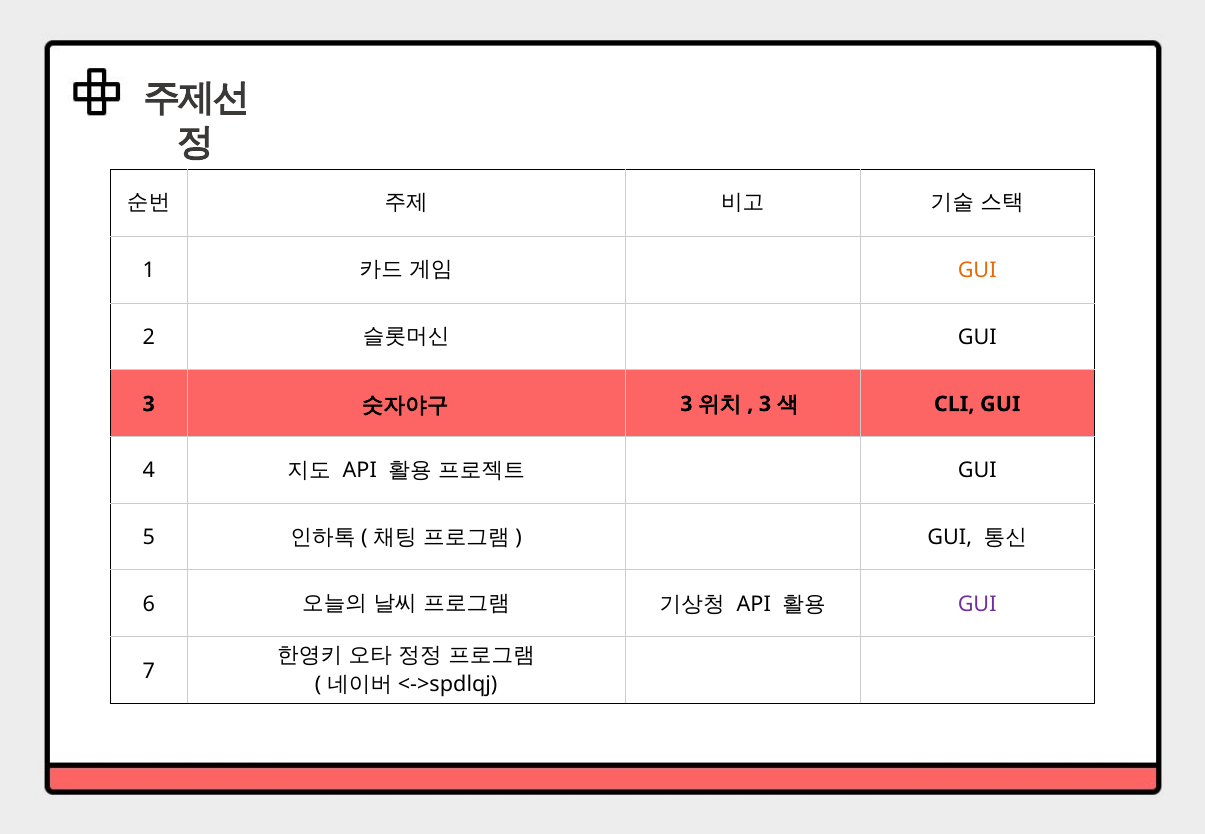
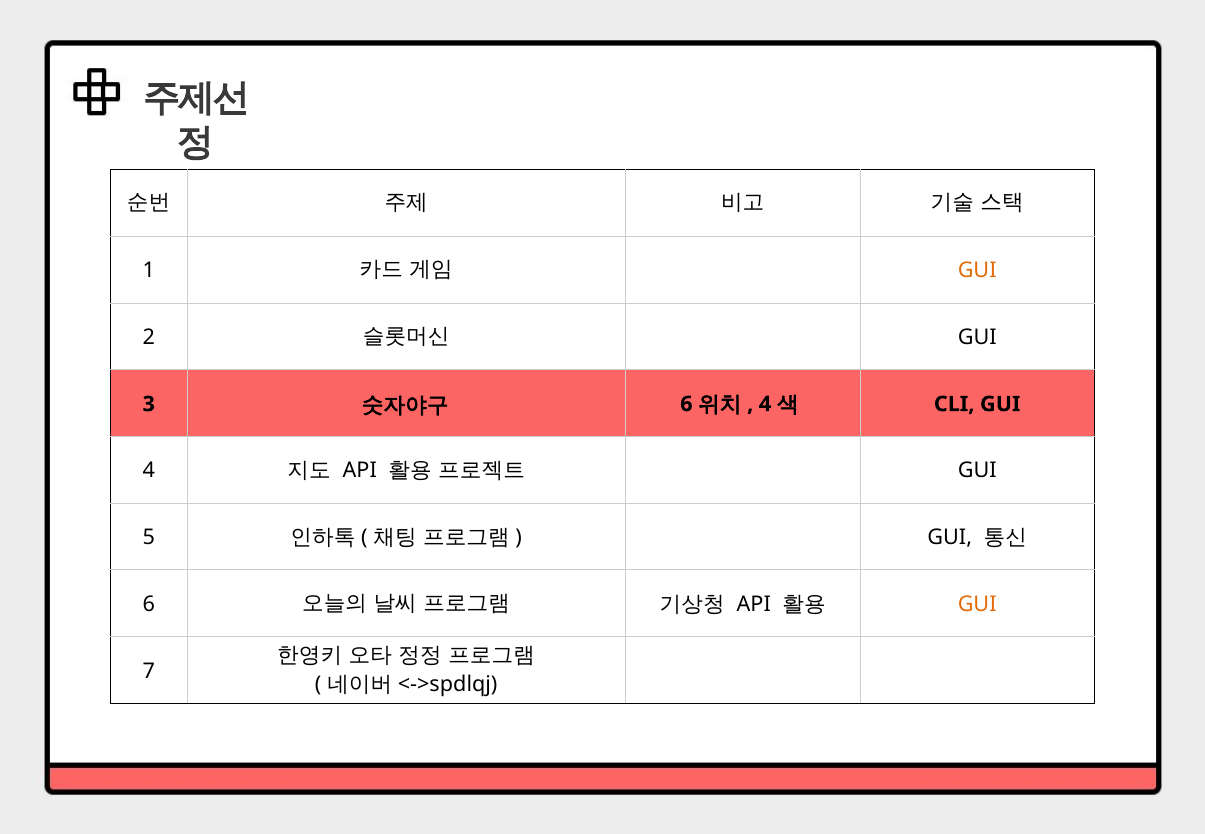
3 3: 3 -> 6 (686, 404)
3: 3 -> 4 (765, 404)
GUI colour: purple -> orange (977, 604)
